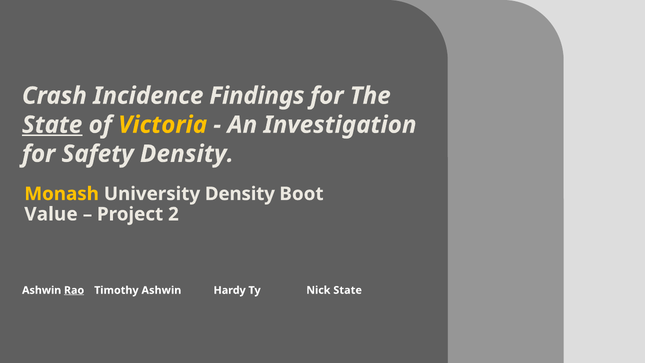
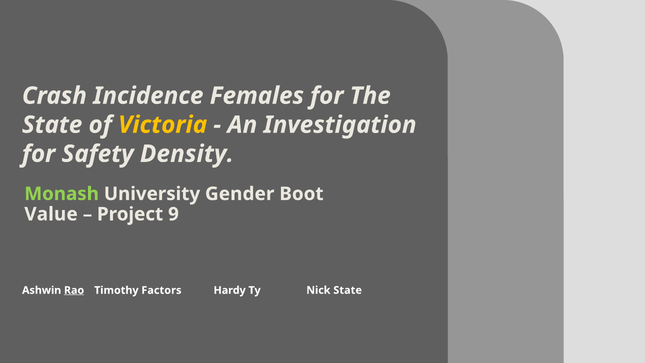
Findings: Findings -> Females (257, 96)
State underline: present -> none (52, 125)
Monash colour: yellow -> light green (62, 194)
University Density: Density -> Gender (240, 194)
2: 2 -> 9 (173, 214)
Timothy Ashwin: Ashwin -> Factors (161, 290)
